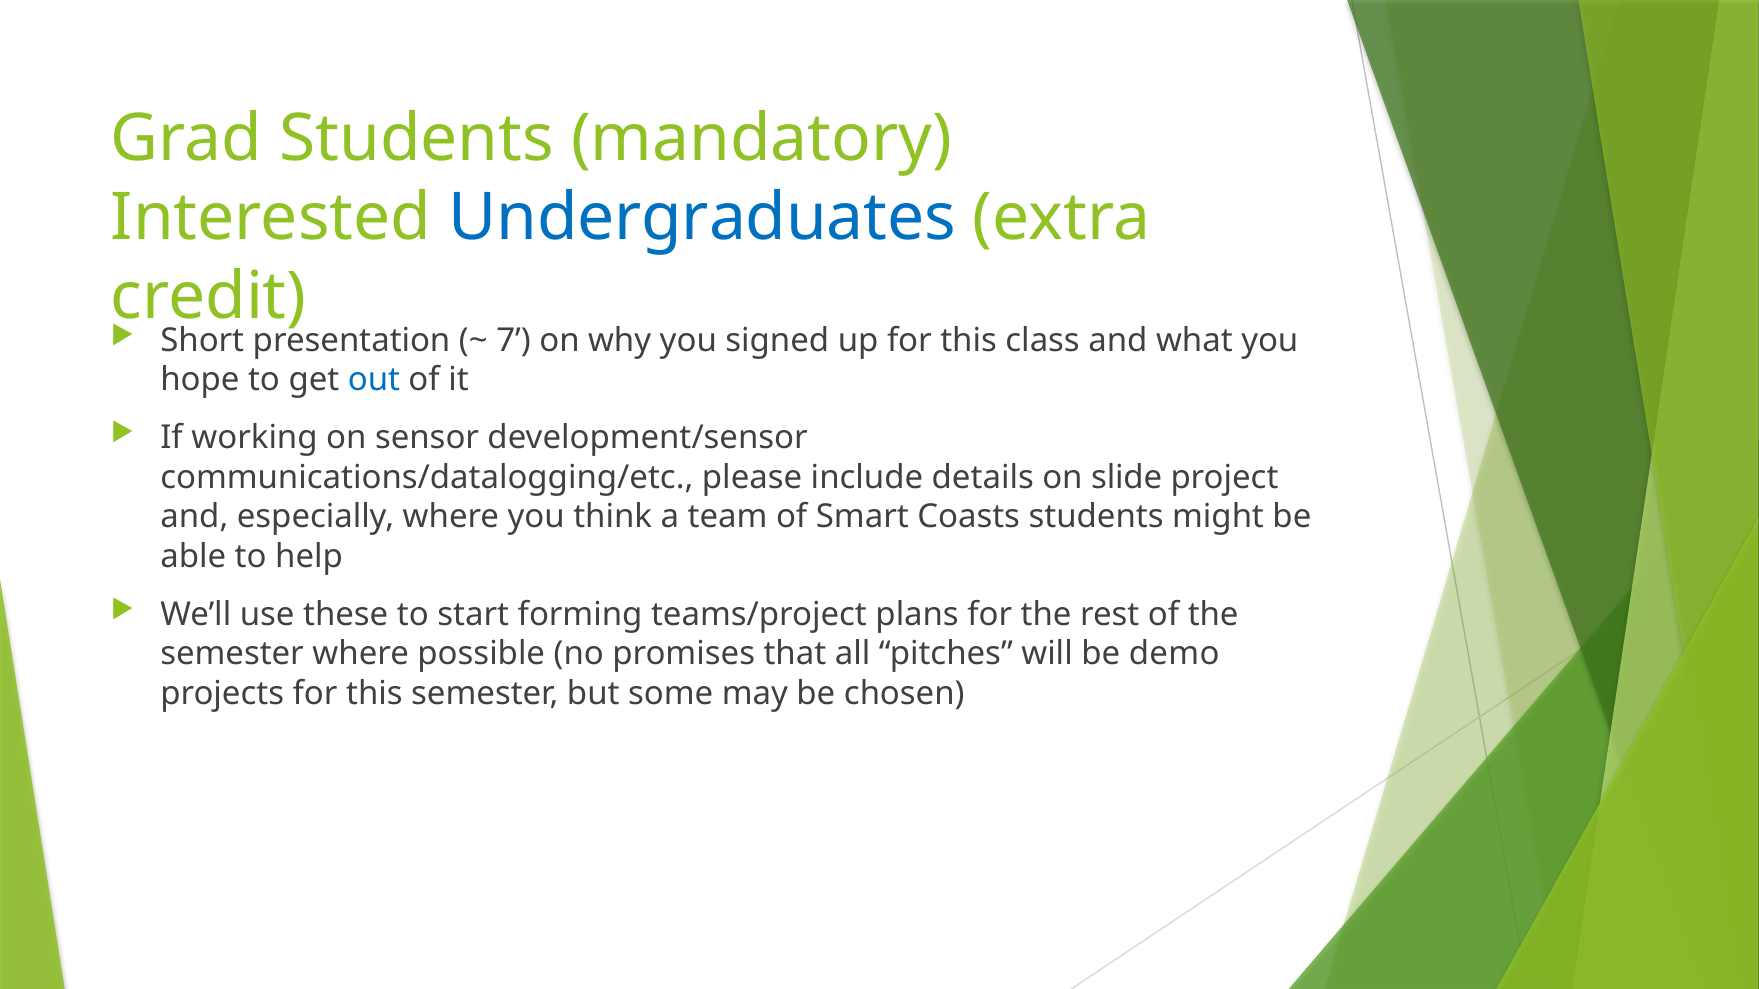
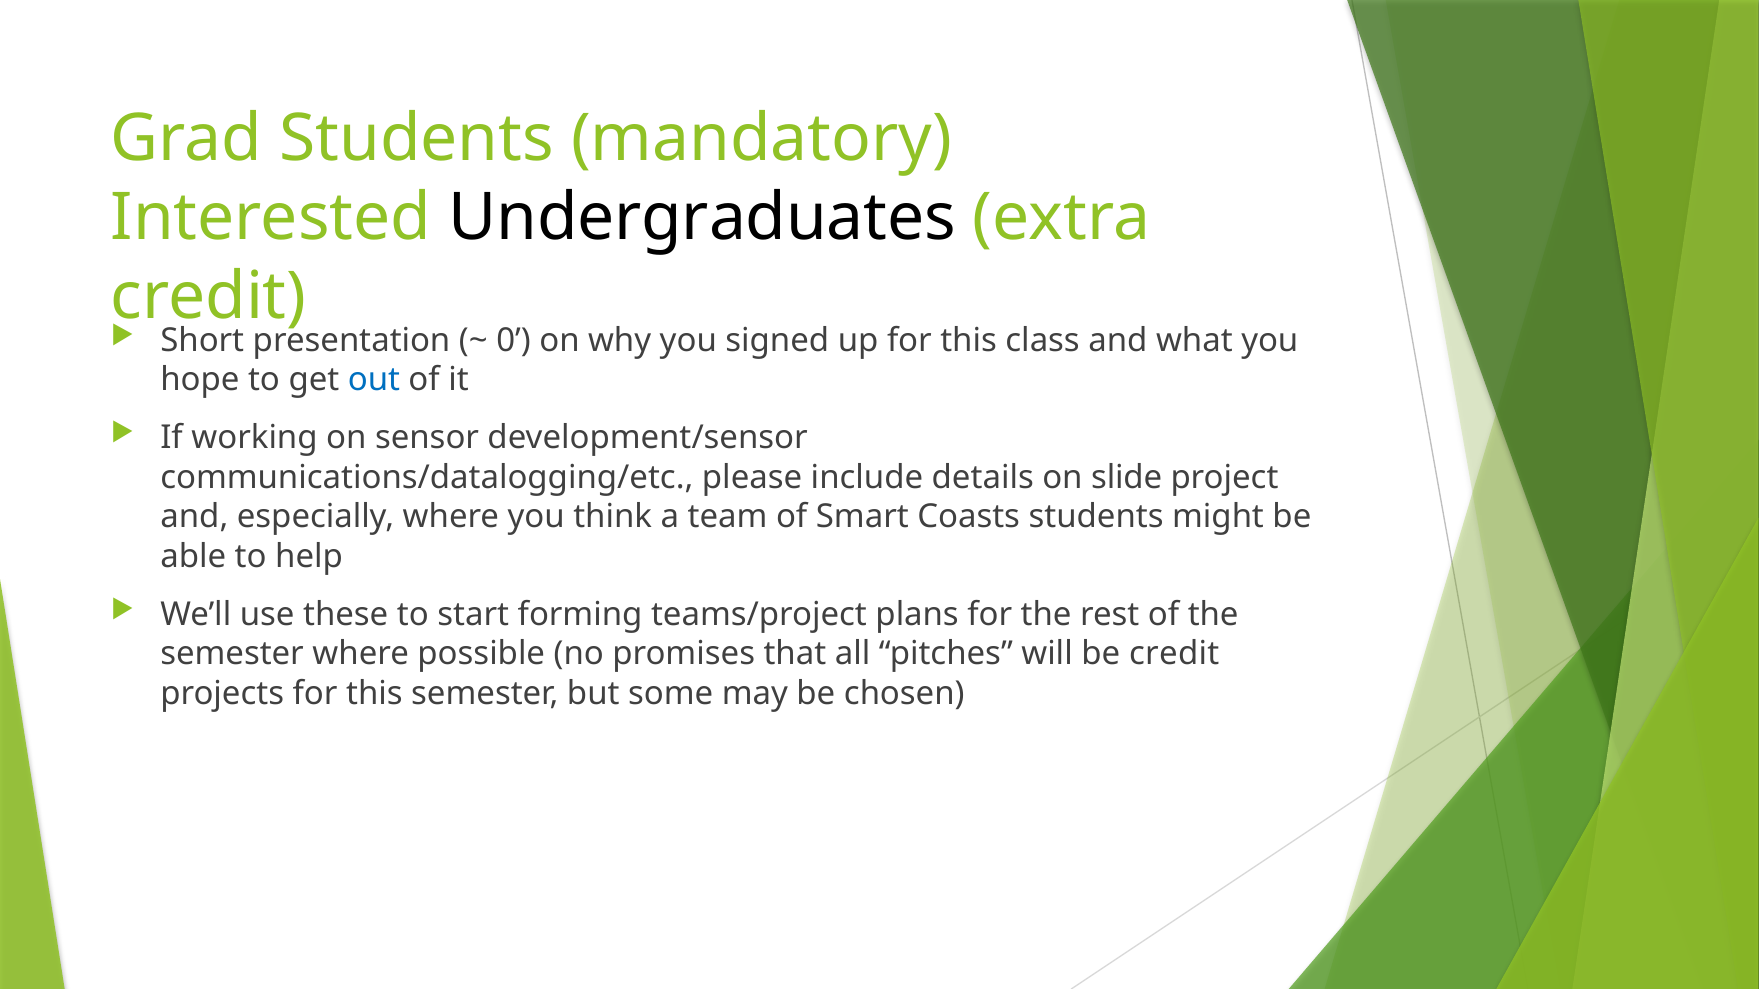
Undergraduates colour: blue -> black (702, 218)
7: 7 -> 0 (514, 340)
be demo: demo -> credit (1174, 654)
